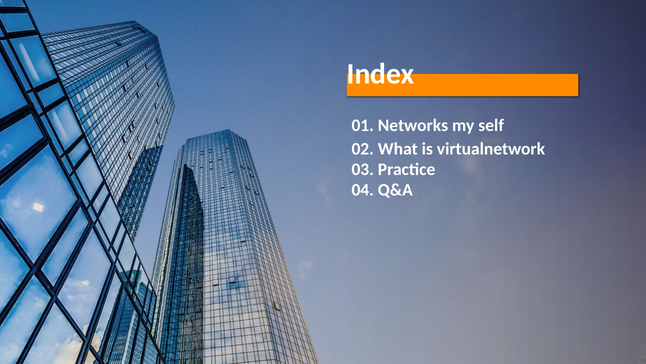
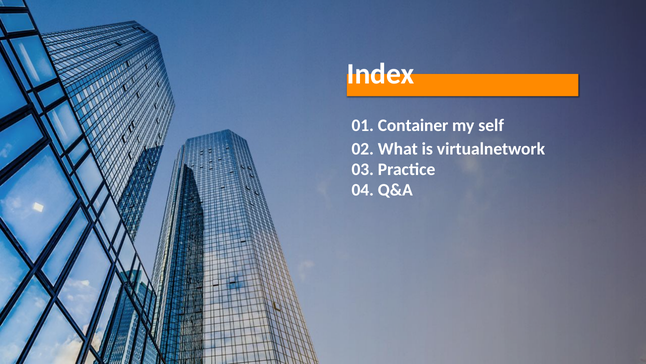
Networks: Networks -> Container (413, 125)
